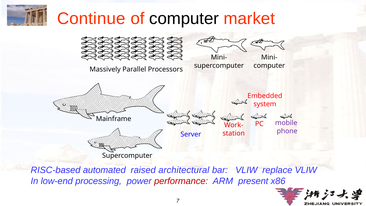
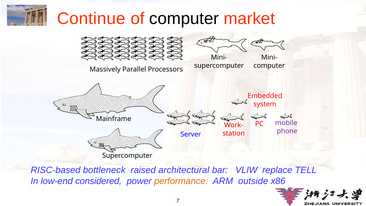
automated: automated -> bottleneck (104, 170)
replace VLIW: VLIW -> TELL (306, 170)
processing: processing -> considered (99, 181)
performance colour: red -> orange (181, 181)
present: present -> outside (253, 181)
